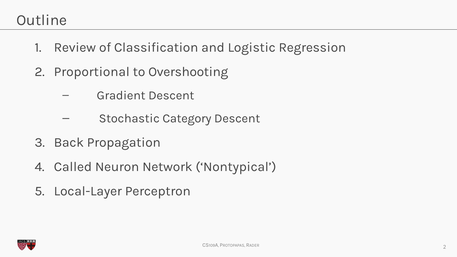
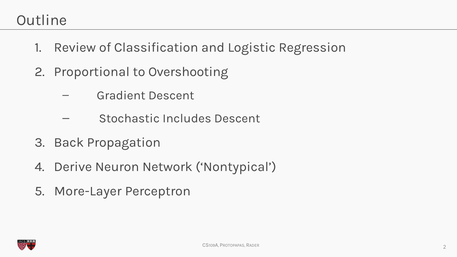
Category: Category -> Includes (187, 118)
Called: Called -> Derive (73, 167)
Local-Layer: Local-Layer -> More-Layer (88, 191)
